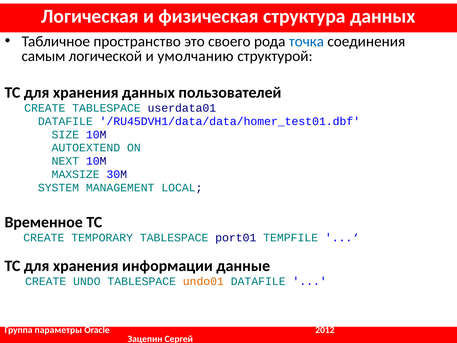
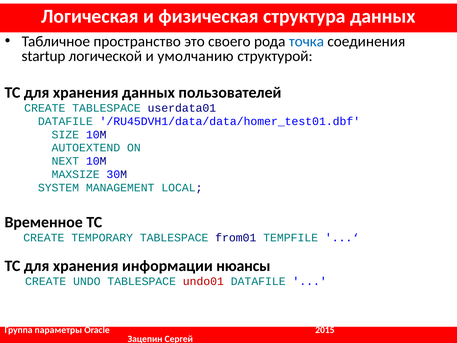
самым: самым -> startup (43, 56)
port01: port01 -> from01 (236, 238)
данные: данные -> нюансы (243, 266)
undo01 colour: orange -> red (203, 281)
2012: 2012 -> 2015 (325, 330)
